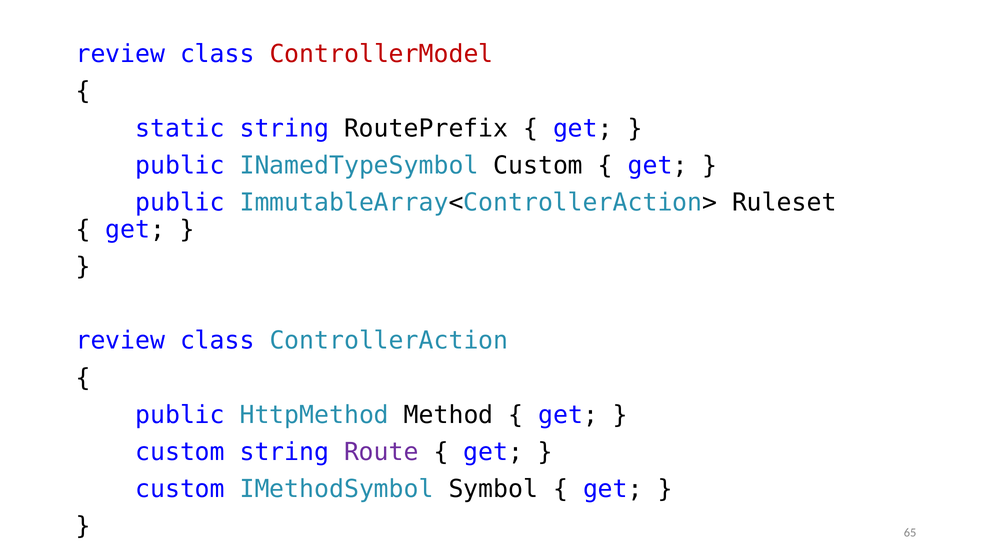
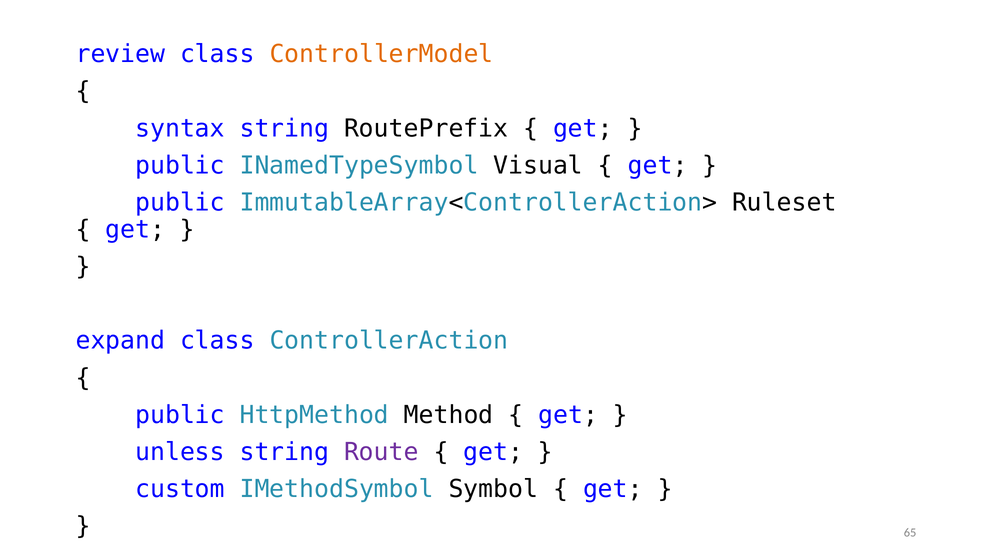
ControllerModel colour: red -> orange (381, 54)
static: static -> syntax (180, 128)
INamedTypeSymbol Custom: Custom -> Visual (538, 166)
review: review -> expand (120, 341)
custom: custom -> unless (180, 452)
